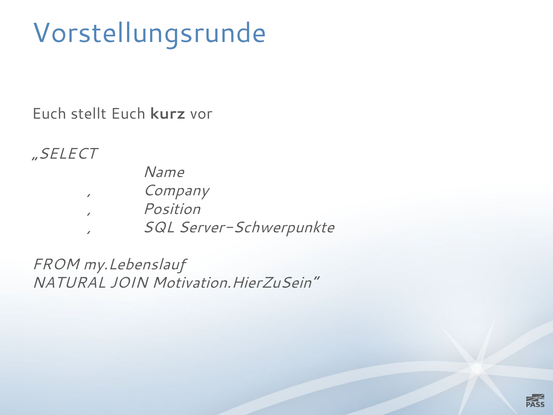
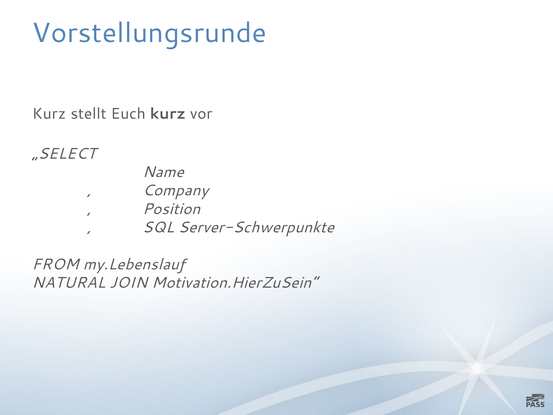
Euch: Euch -> Kurz (49, 114)
